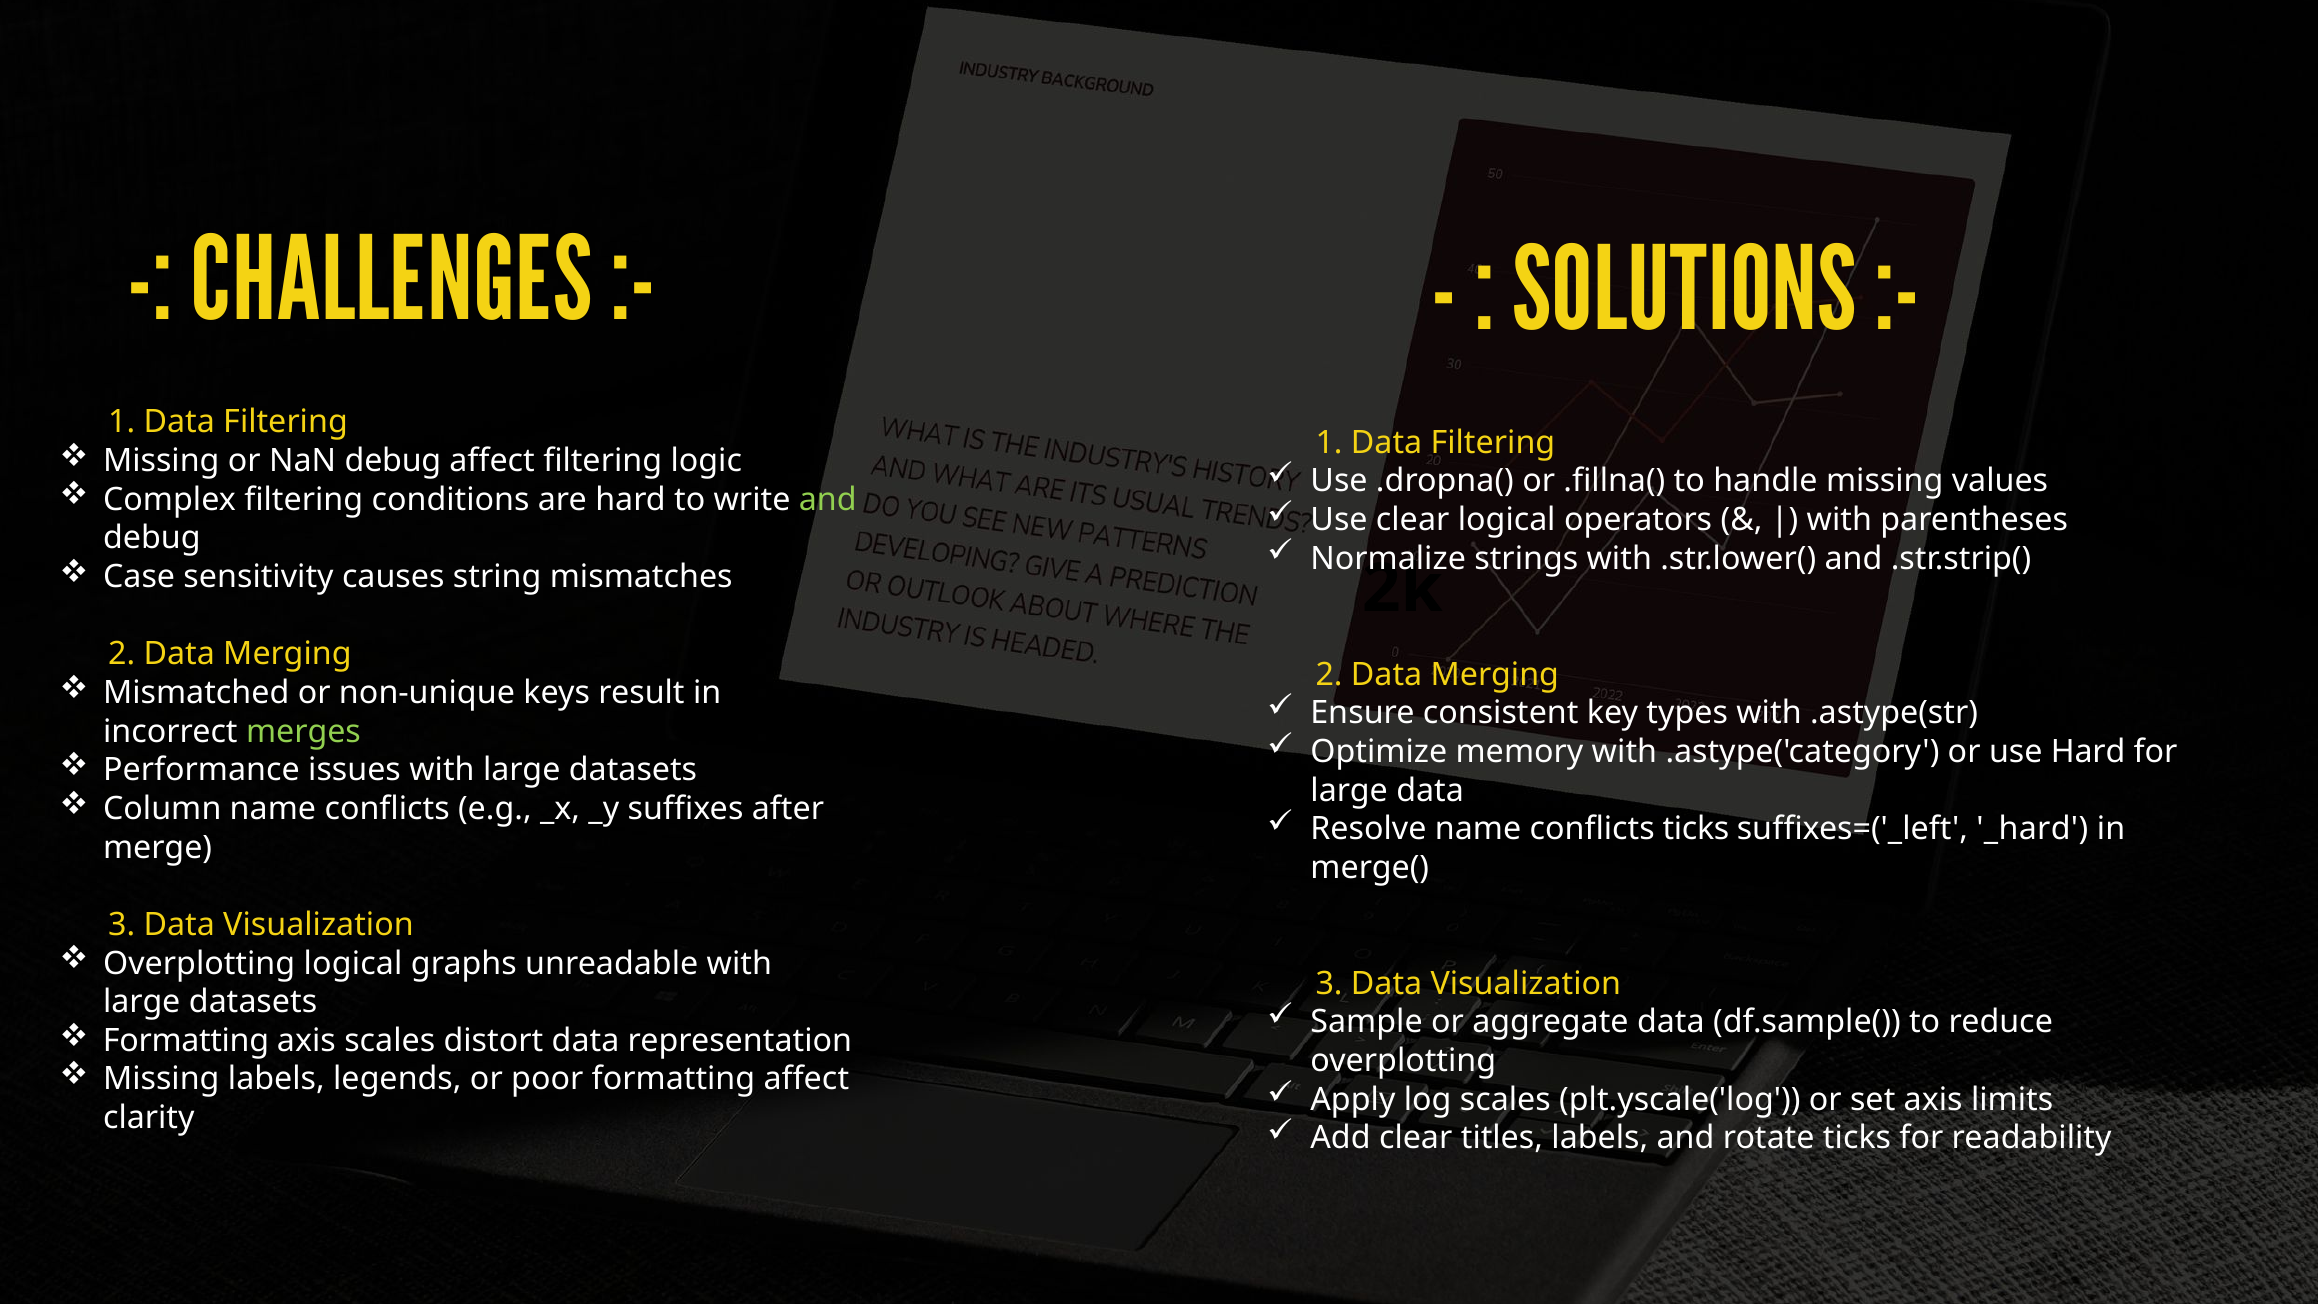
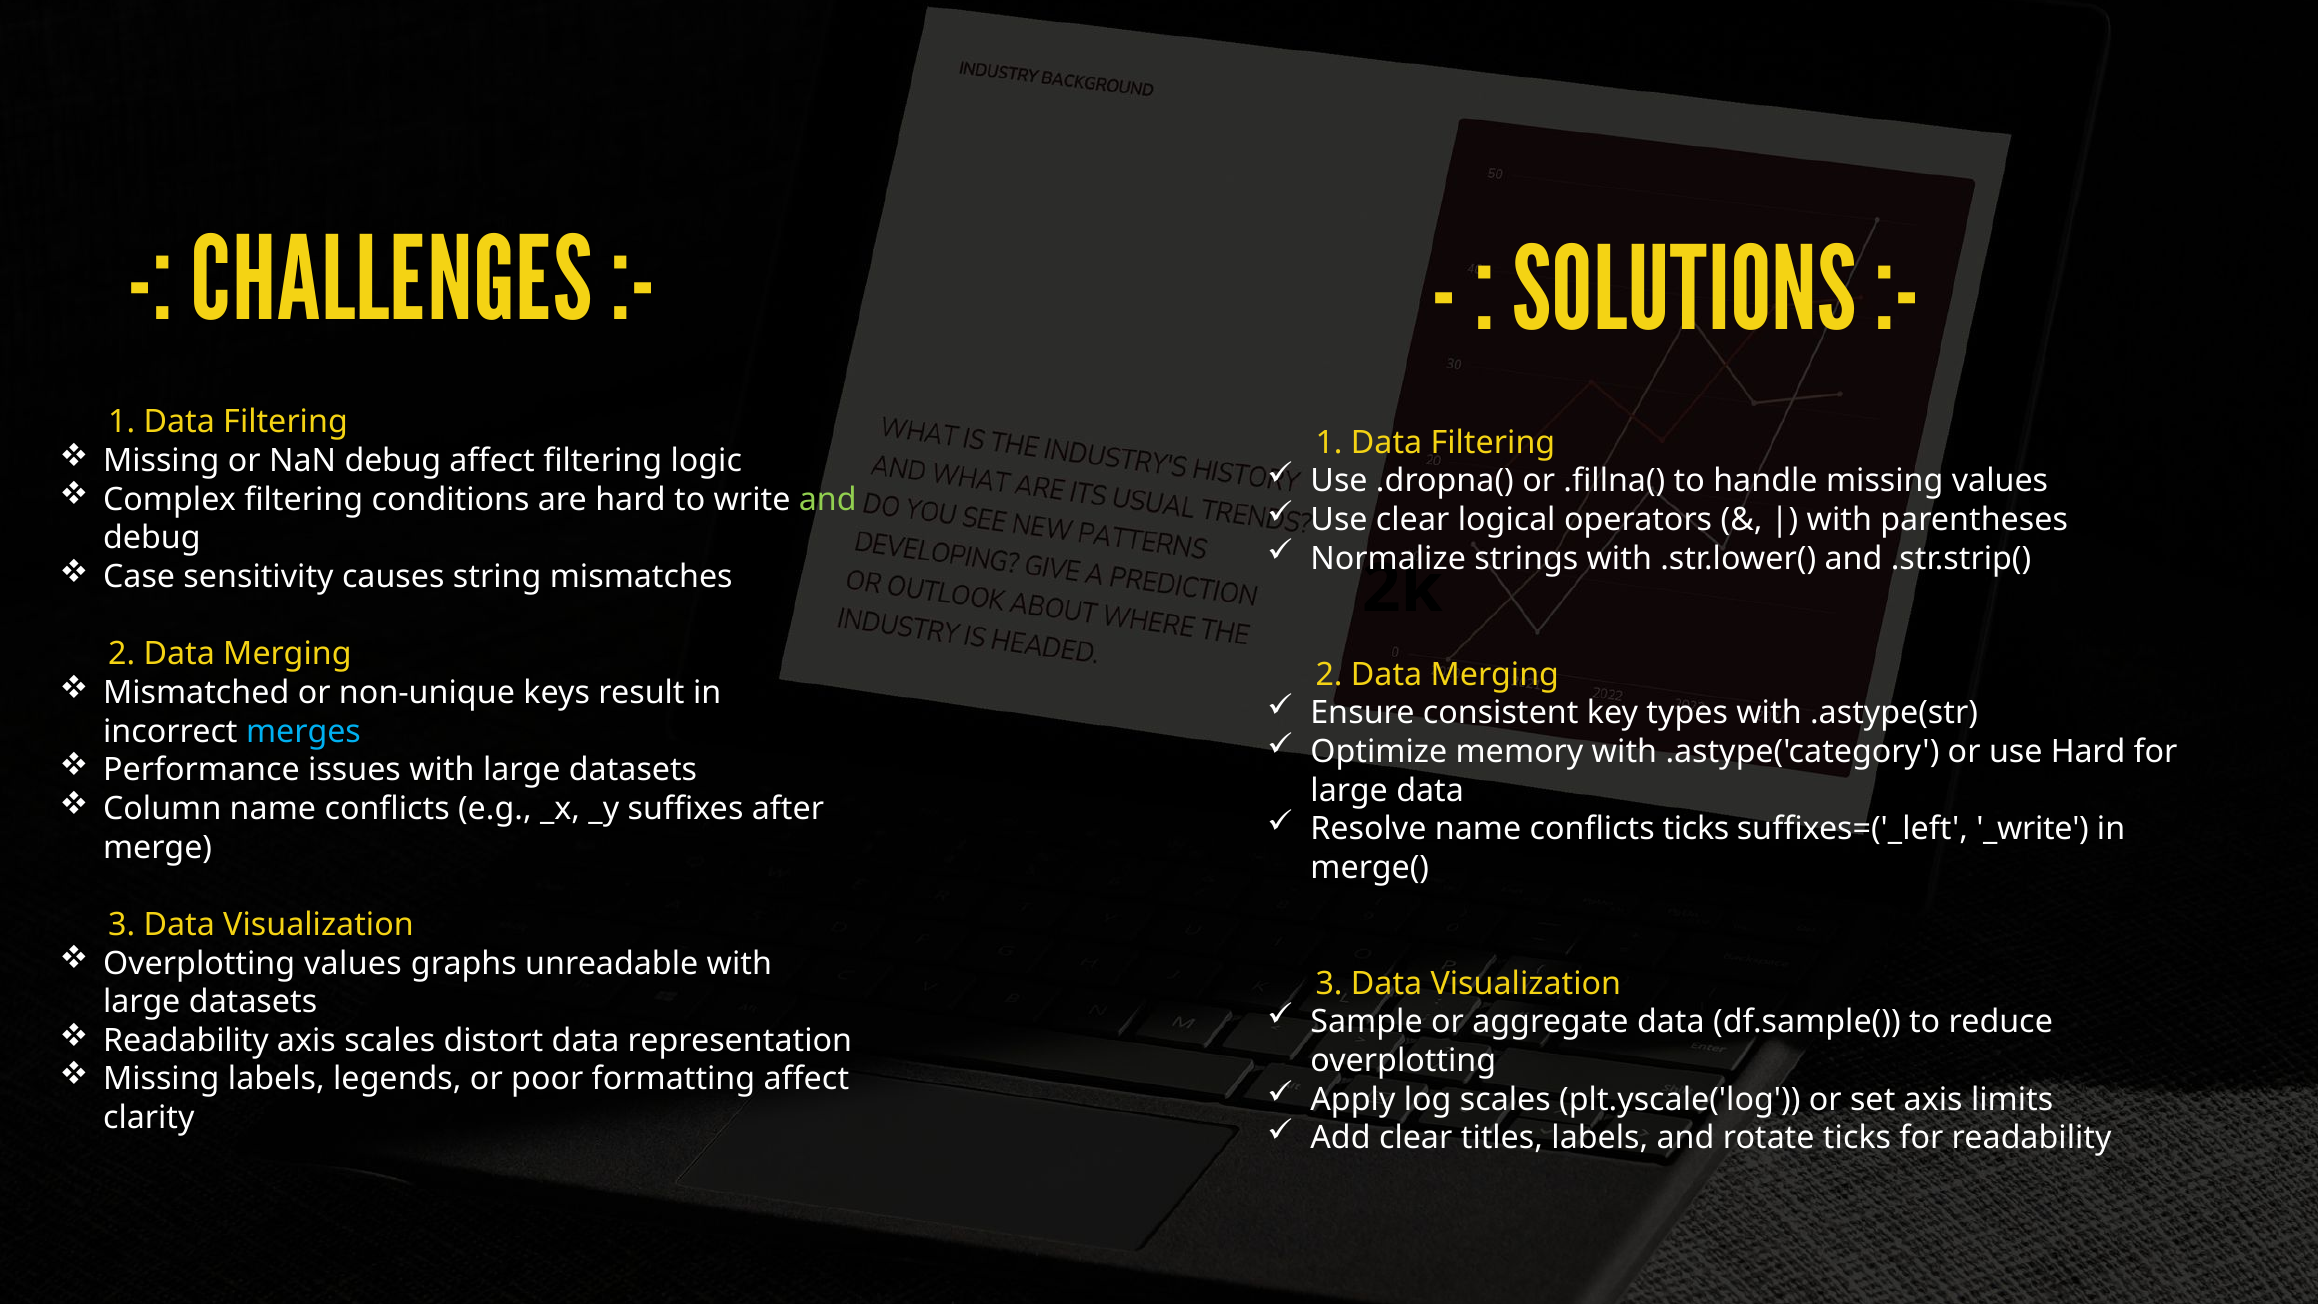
merges colour: light green -> light blue (303, 731)
_hard: _hard -> _write (2033, 829)
Overplotting logical: logical -> values (353, 963)
Formatting: Formatting -> Readability (186, 1041)
